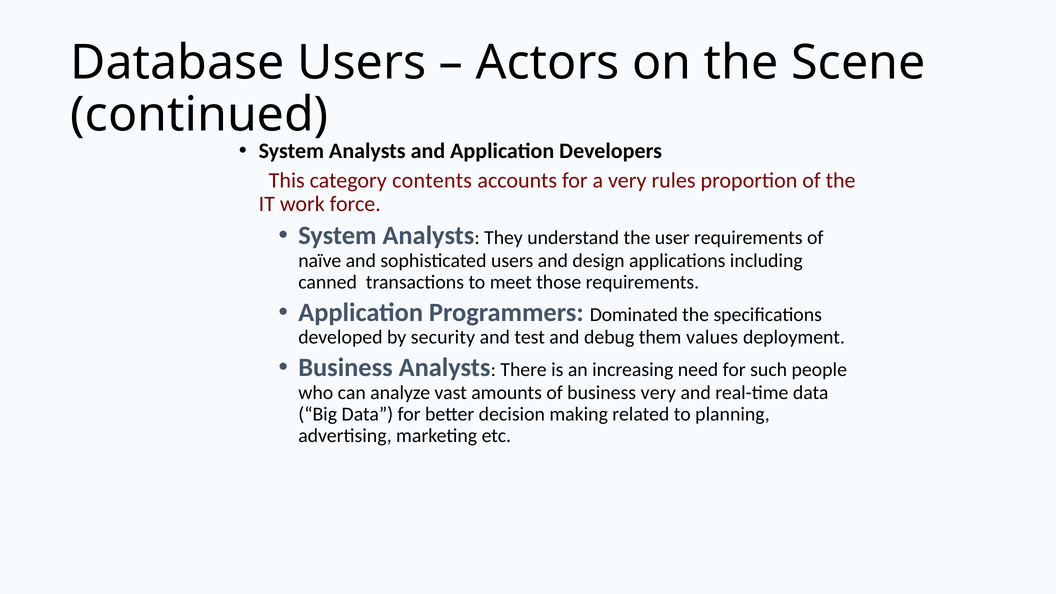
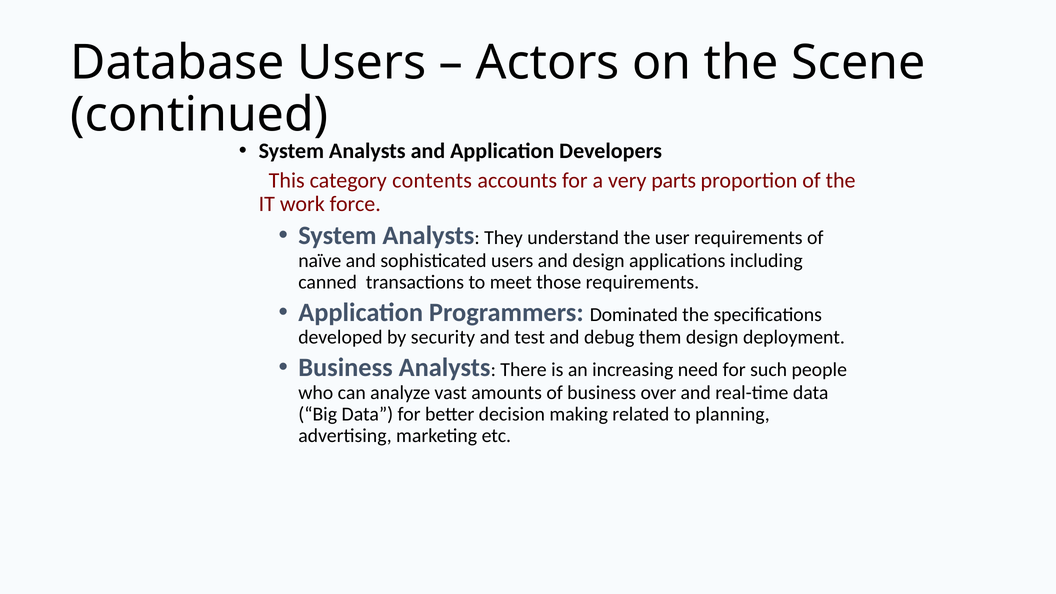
rules: rules -> parts (674, 180)
them values: values -> design (712, 337)
business very: very -> over (658, 393)
